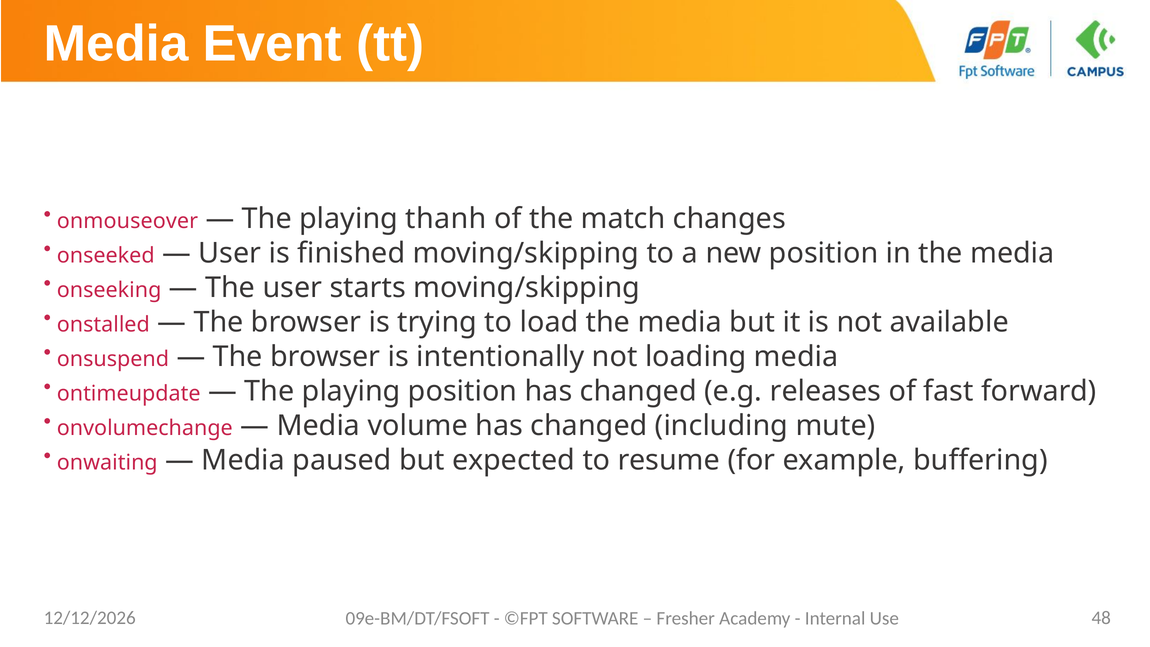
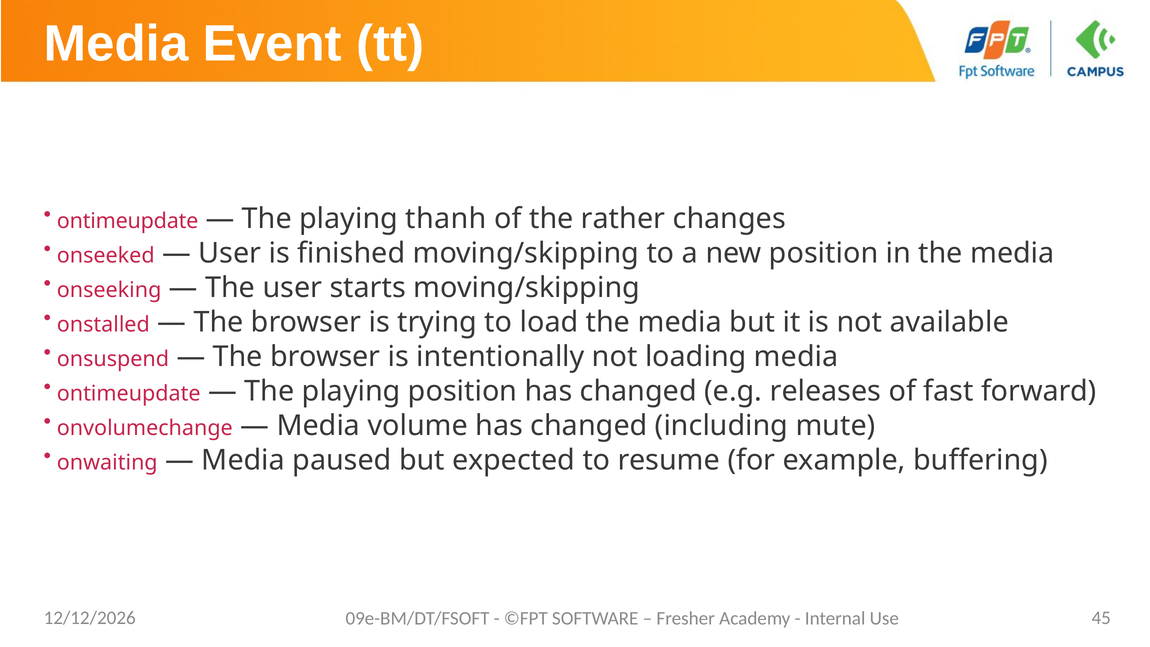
onmouseover: onmouseover -> ontimeupdate (128, 221)
match: match -> rather (623, 219)
48: 48 -> 45 (1101, 618)
